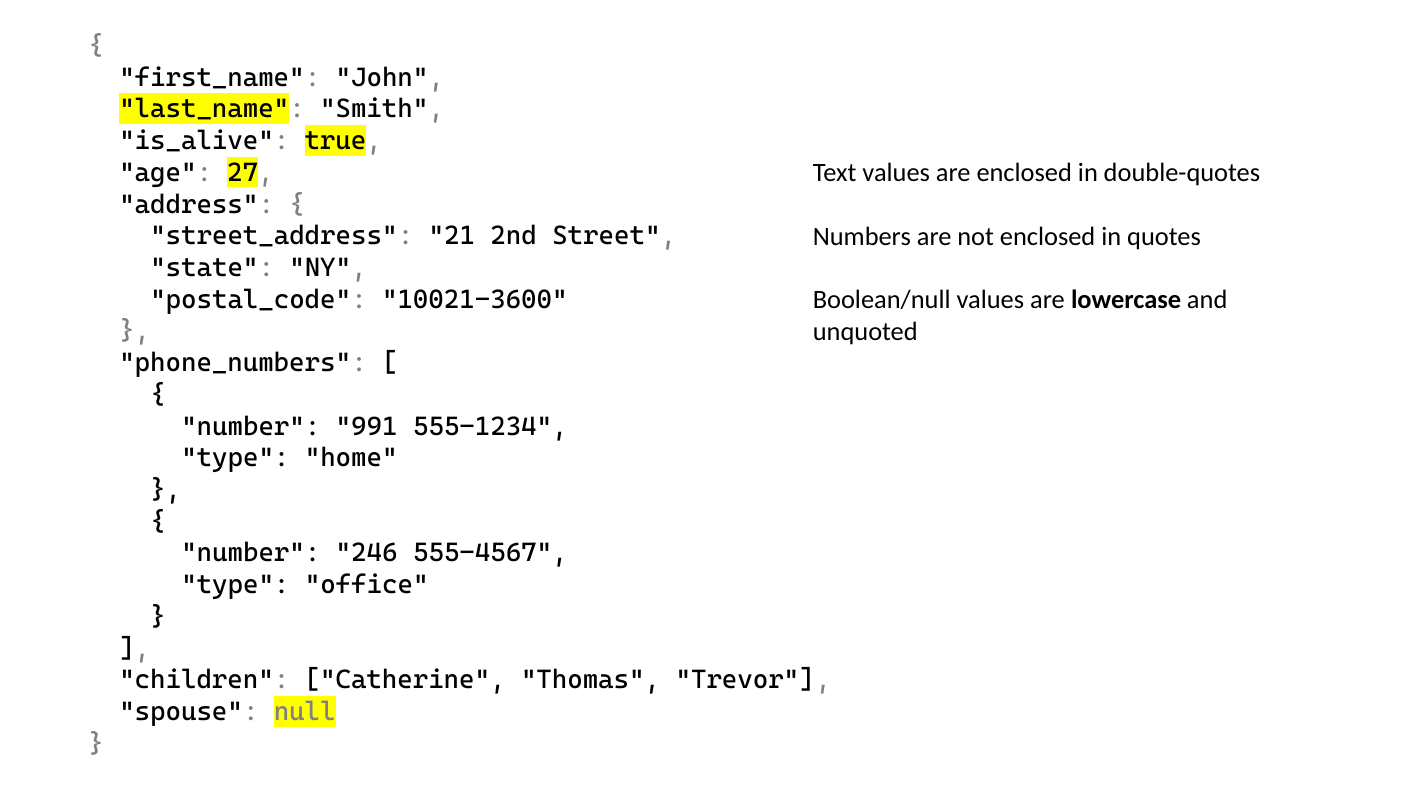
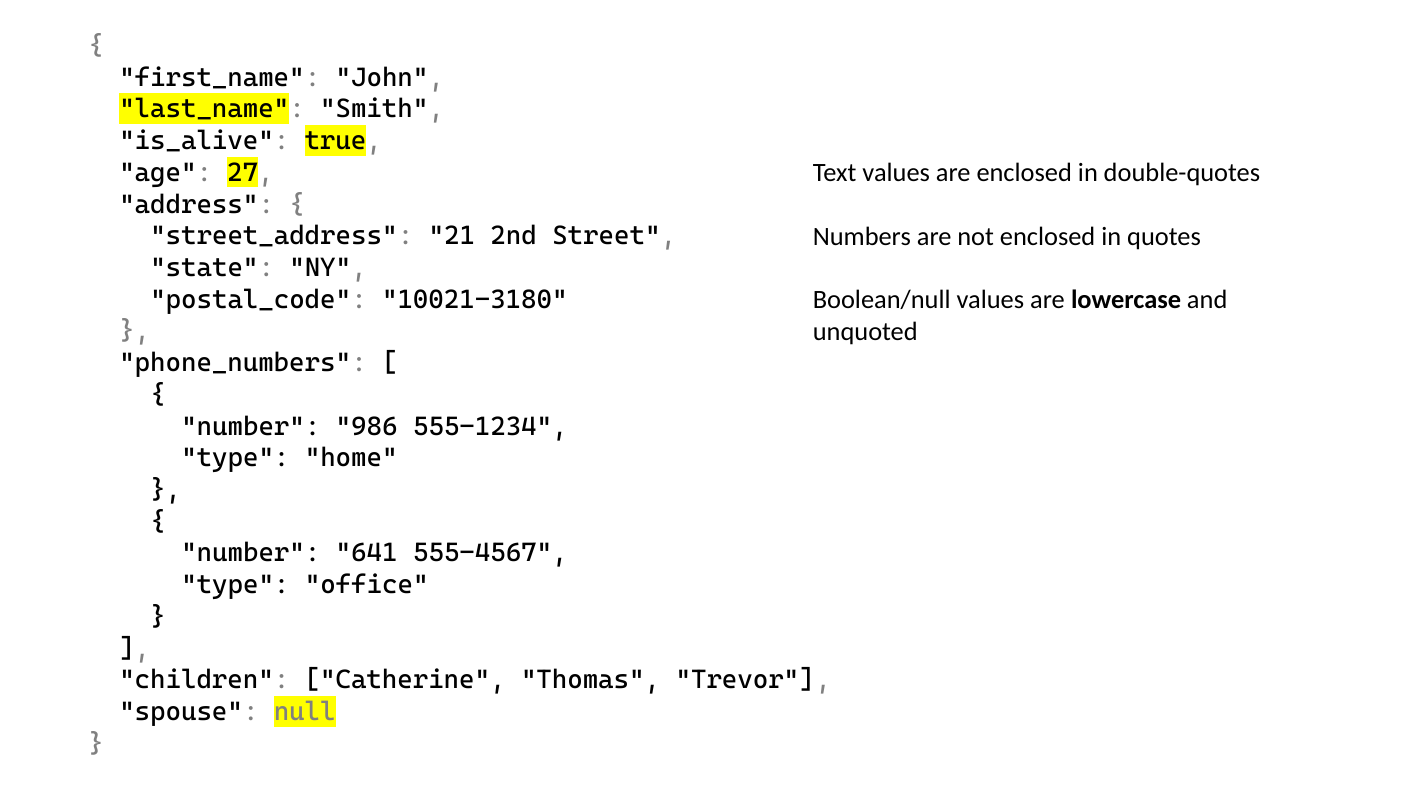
10021-3600: 10021-3600 -> 10021-3180 (475, 299)
991: 991 -> 986 (367, 426)
246: 246 -> 641 (367, 553)
